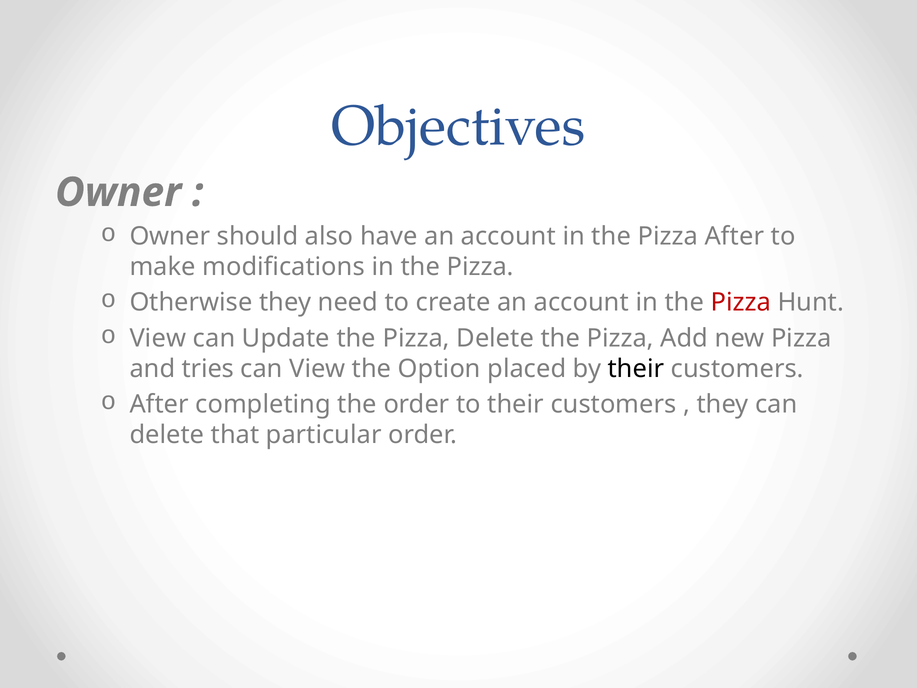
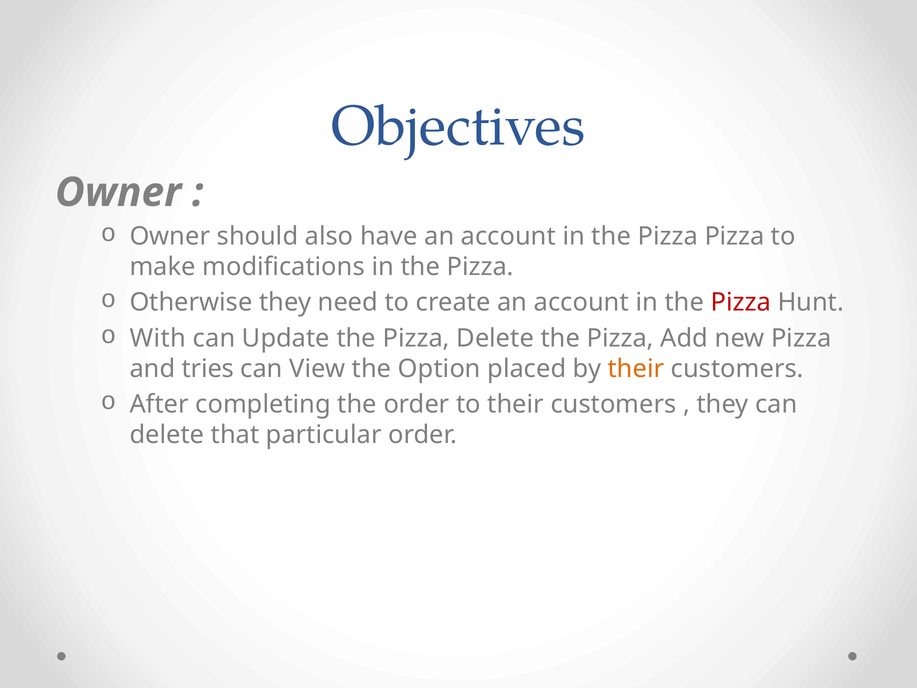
Pizza After: After -> Pizza (734, 236)
View: View -> With (158, 338)
their colour: black -> orange (636, 369)
